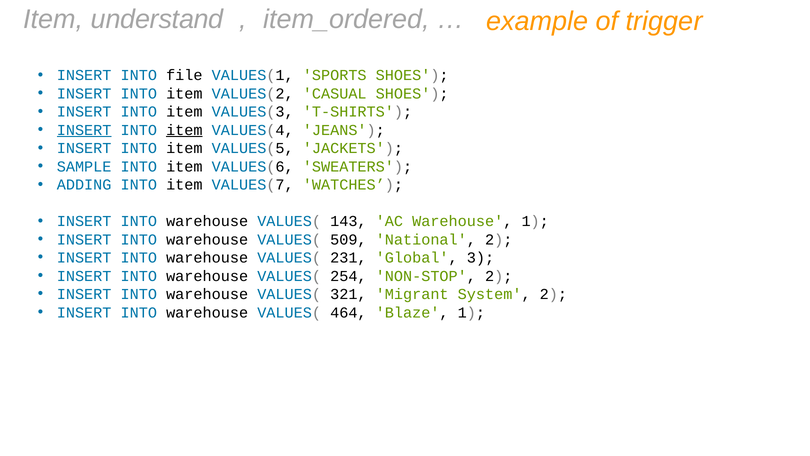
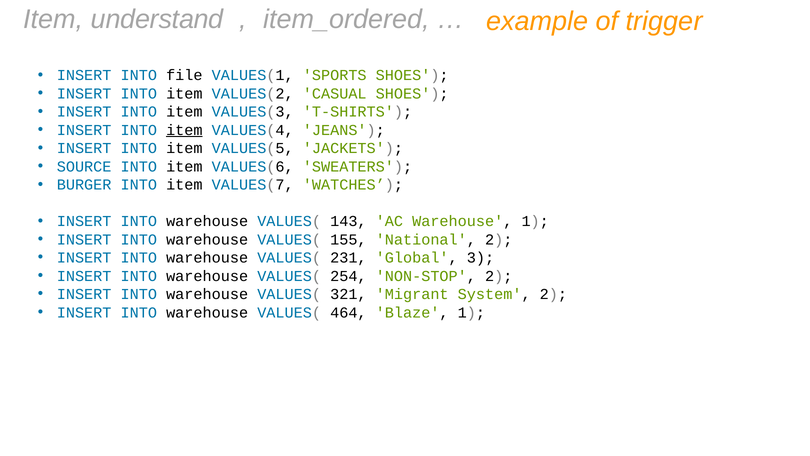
INSERT underline: present -> none (84, 130)
SAMPLE: SAMPLE -> SOURCE (84, 166)
ADDING: ADDING -> BURGER (84, 185)
509: 509 -> 155 (348, 239)
